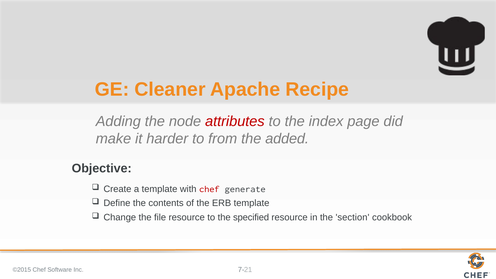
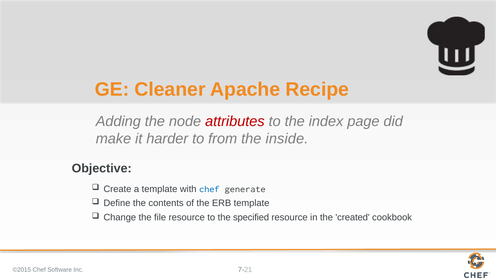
added: added -> inside (287, 139)
chef colour: red -> blue (209, 189)
section: section -> created (353, 217)
